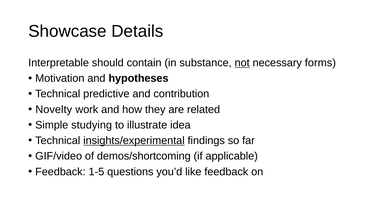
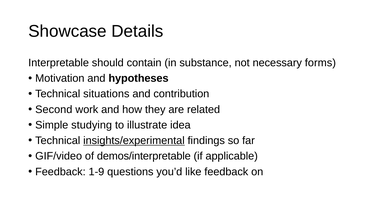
not underline: present -> none (242, 63)
predictive: predictive -> situations (106, 94)
Novelty: Novelty -> Second (54, 109)
demos/shortcoming: demos/shortcoming -> demos/interpretable (144, 156)
1-5: 1-5 -> 1-9 (96, 171)
